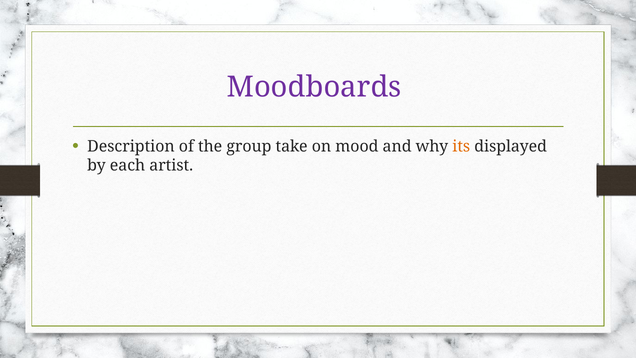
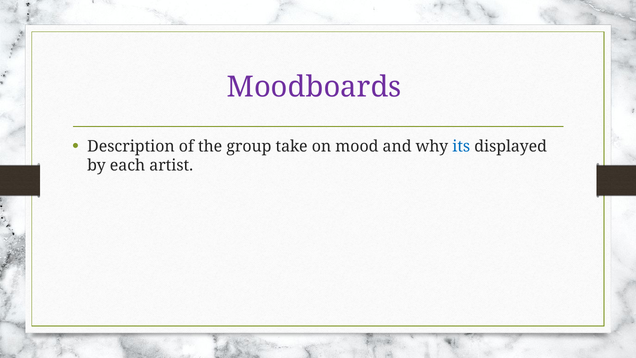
its colour: orange -> blue (461, 146)
